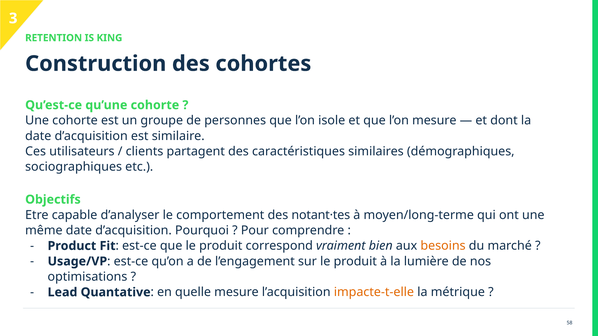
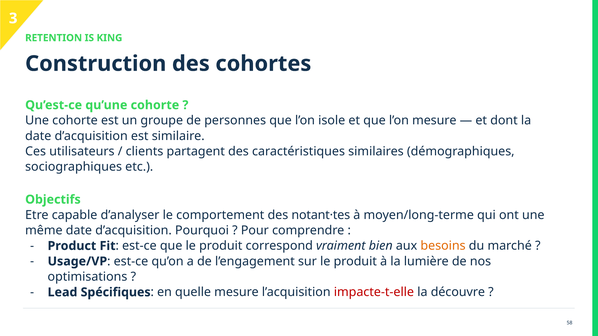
Quantative: Quantative -> Spécifiques (116, 293)
impacte-t-elle colour: orange -> red (374, 293)
métrique: métrique -> découvre (458, 293)
